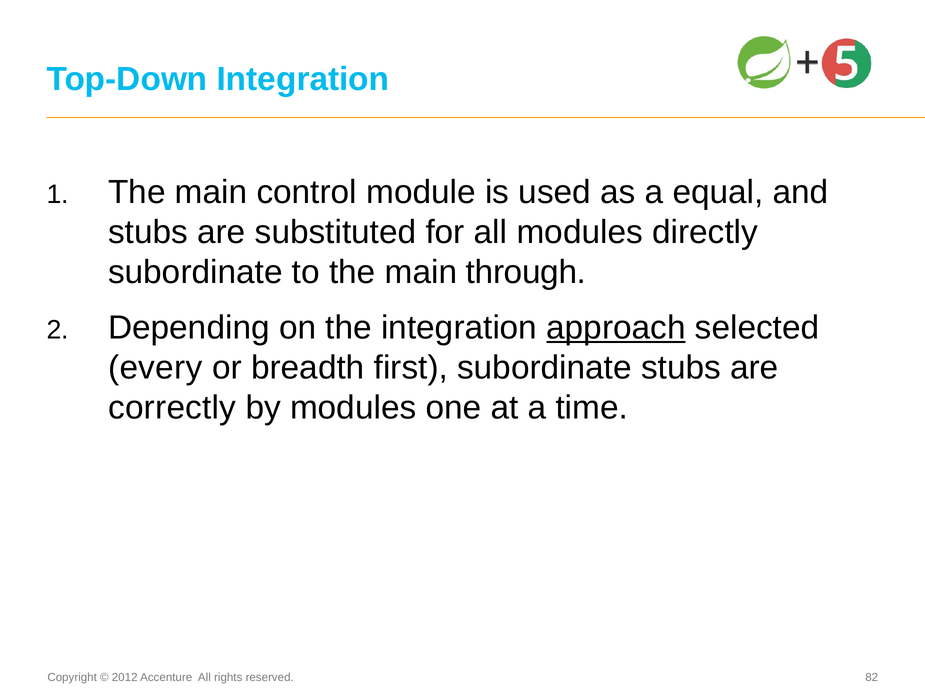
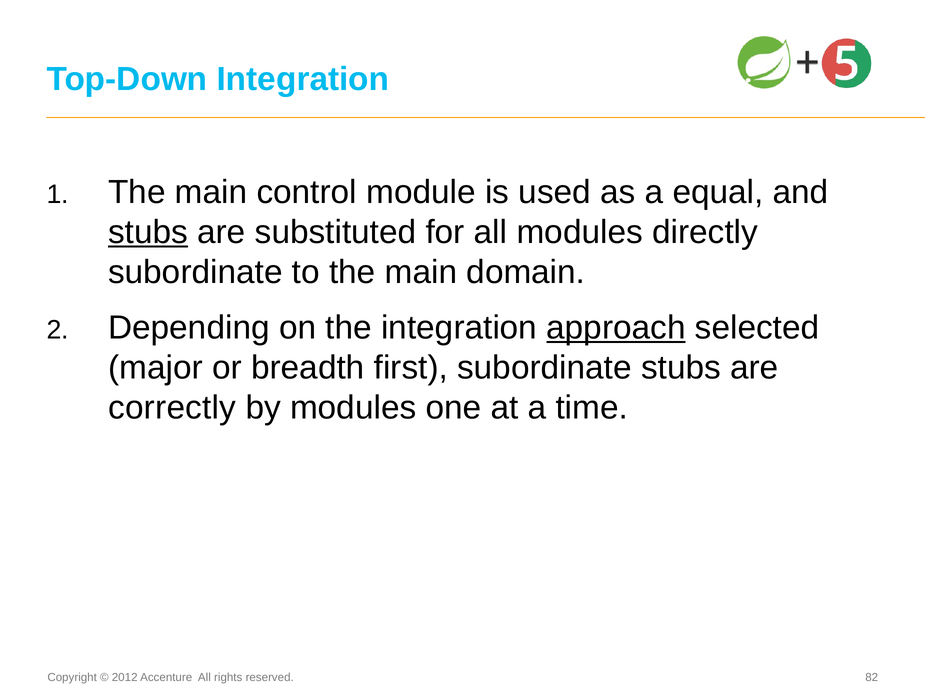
stubs underline: none -> present (148, 232)
through: through -> domain (526, 272)
every: every -> major (155, 368)
